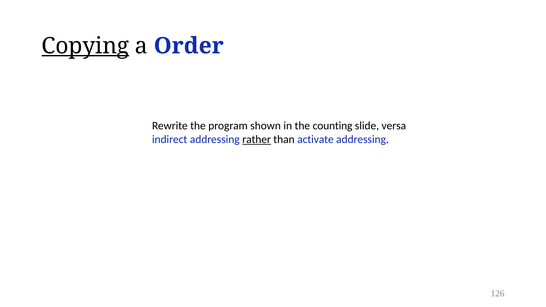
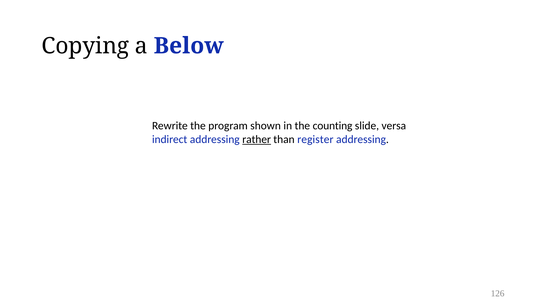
Copying underline: present -> none (85, 46)
Order: Order -> Below (189, 46)
activate: activate -> register (315, 139)
